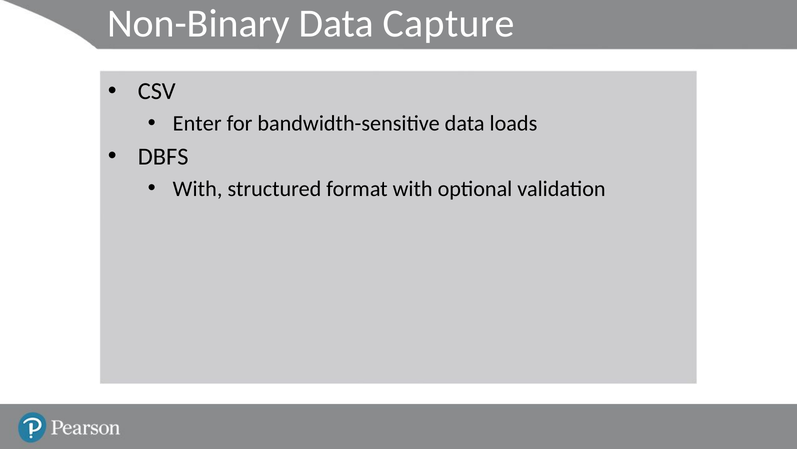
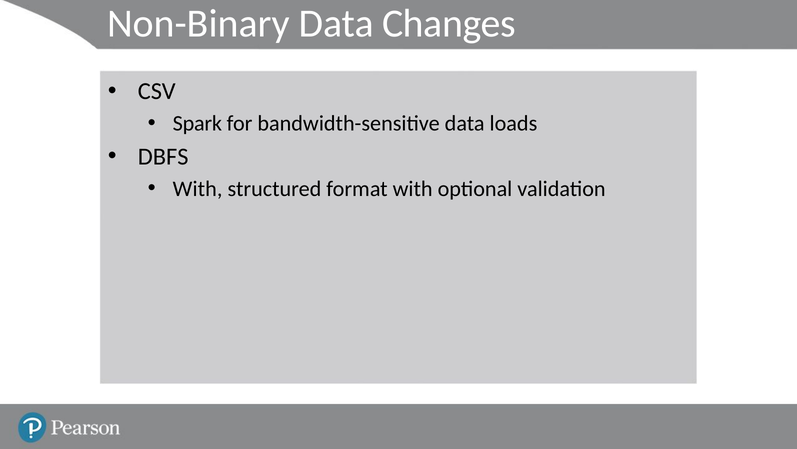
Capture: Capture -> Changes (449, 24)
Enter: Enter -> Spark (197, 123)
